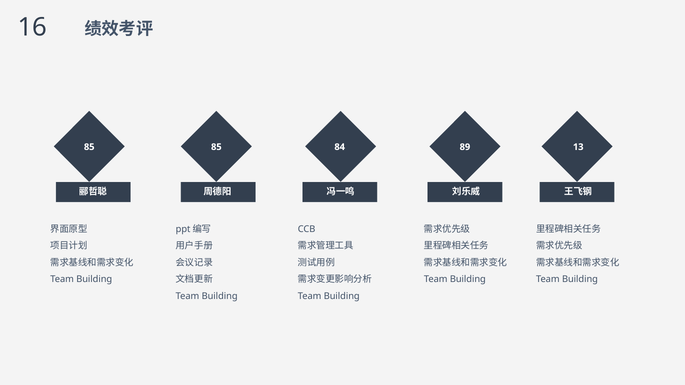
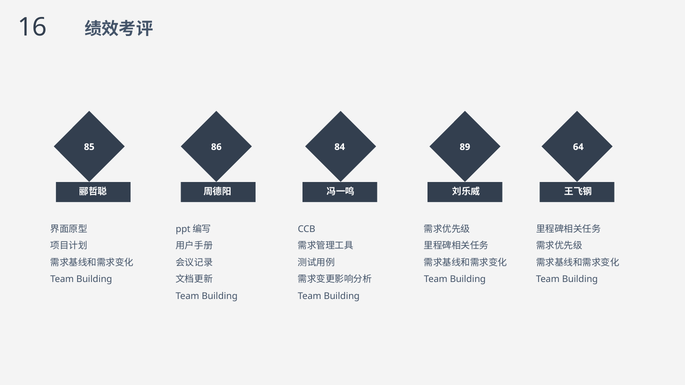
85 85: 85 -> 86 (216, 147)
13: 13 -> 64 (578, 147)
